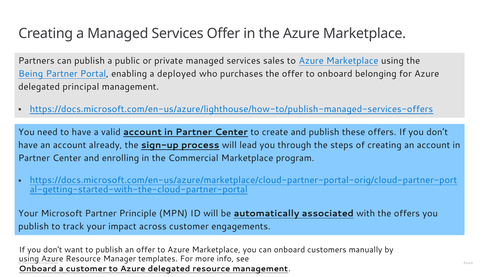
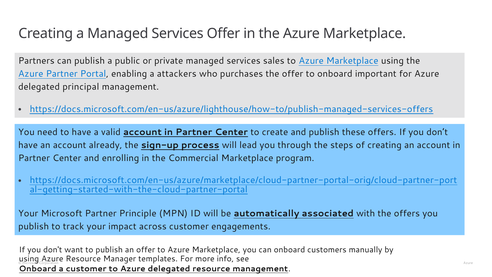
Being: Being -> Azure (31, 74)
deployed: deployed -> attackers (177, 74)
belonging: belonging -> important (376, 74)
